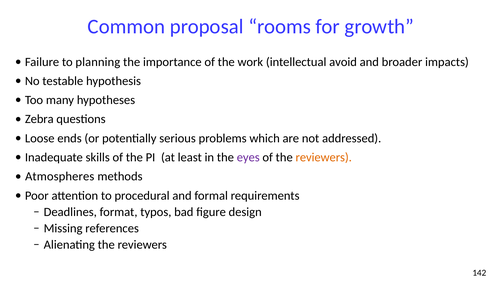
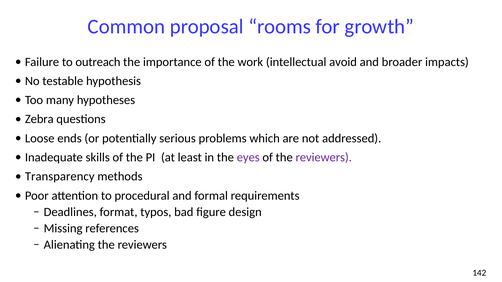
planning: planning -> outreach (98, 62)
reviewers colour: orange -> purple (324, 158)
Atmospheres: Atmospheres -> Transparency (60, 177)
